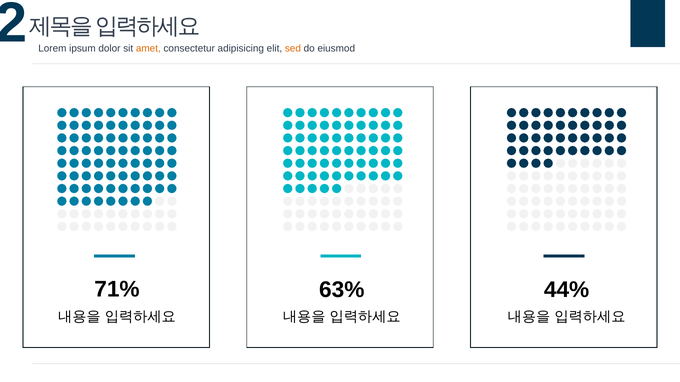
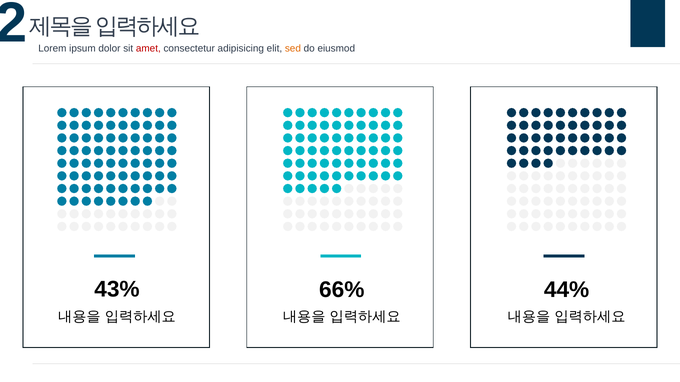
amet colour: orange -> red (148, 49)
71%: 71% -> 43% (117, 290)
63%: 63% -> 66% (342, 290)
